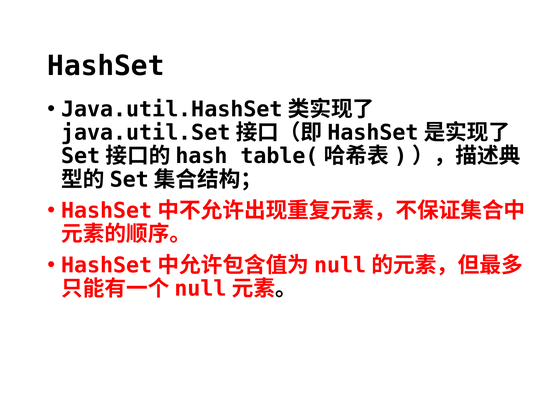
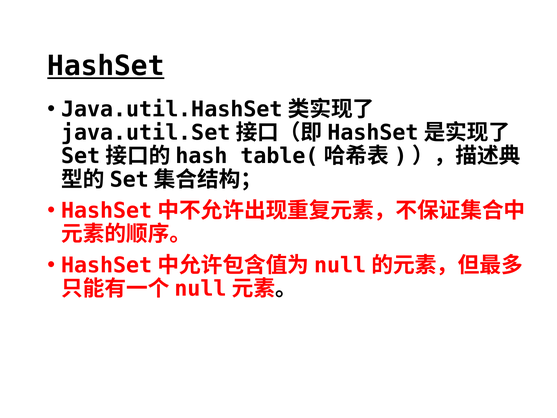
HashSet underline: none -> present (106, 66)
